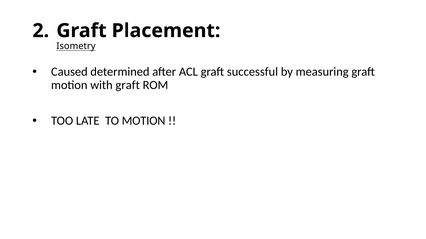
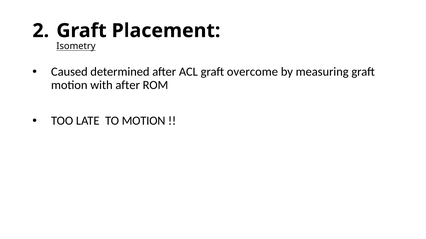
successful: successful -> overcome (252, 72)
with graft: graft -> after (128, 85)
